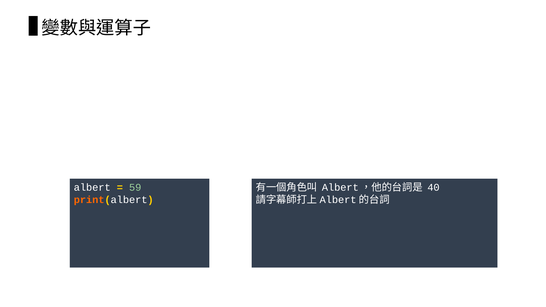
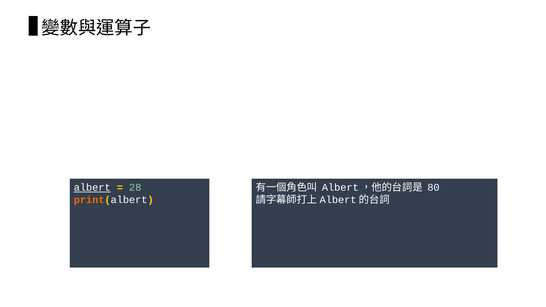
40: 40 -> 80 (433, 188)
albert underline: none -> present (92, 188)
59: 59 -> 28 (135, 188)
